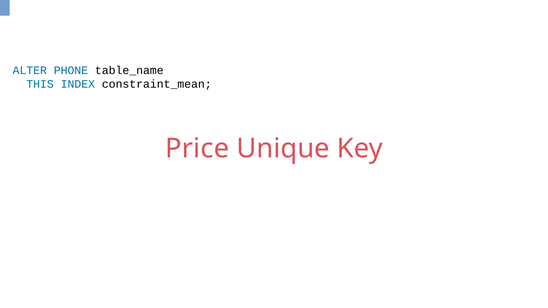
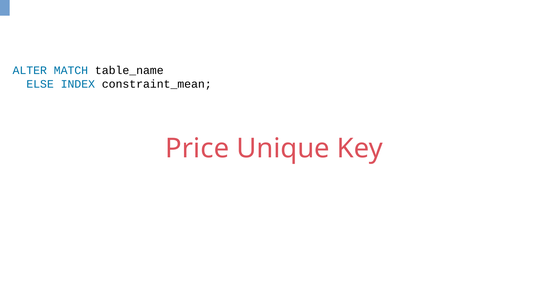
PHONE: PHONE -> MATCH (71, 71)
THIS: THIS -> ELSE (40, 84)
